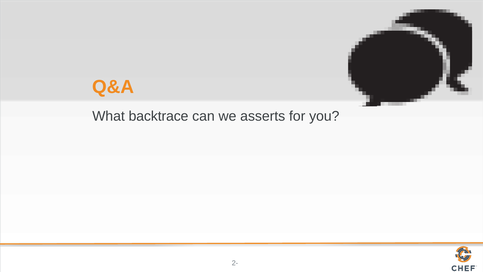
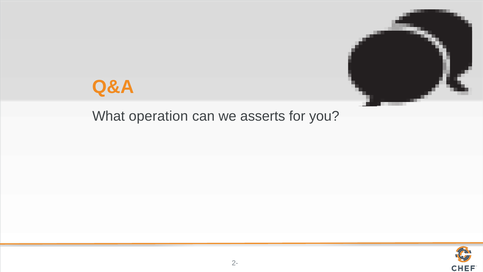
backtrace: backtrace -> operation (158, 116)
